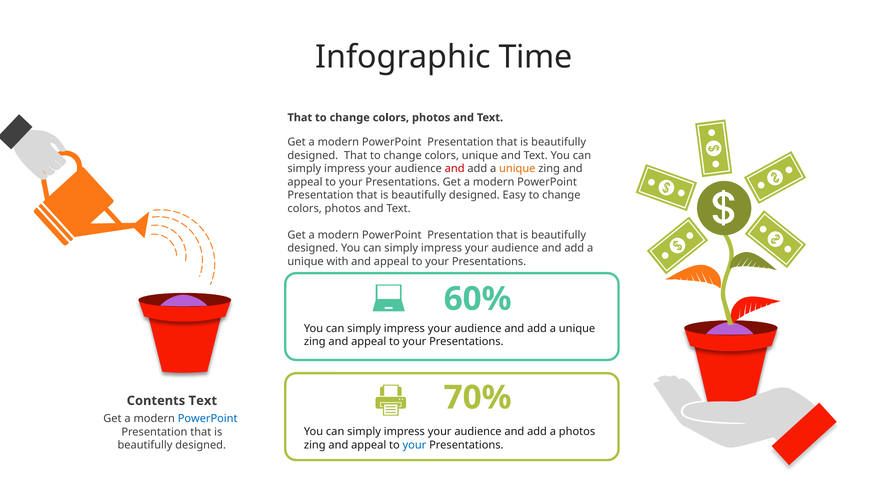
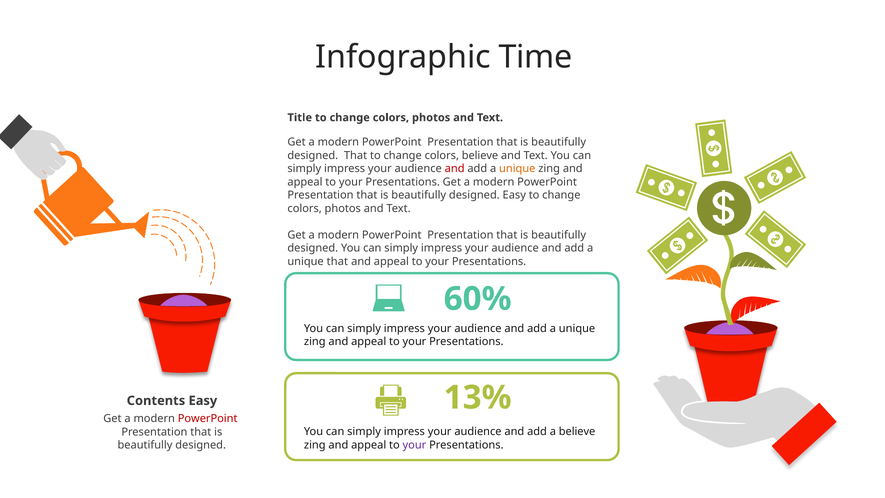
That: That -> Title (300, 118)
colors unique: unique -> believe (480, 155)
unique with: with -> that (337, 262)
70%: 70% -> 13% (478, 397)
Contents Text: Text -> Easy (203, 401)
PowerPoint colour: blue -> red (208, 419)
a photos: photos -> believe (577, 432)
your colour: blue -> purple (414, 445)
